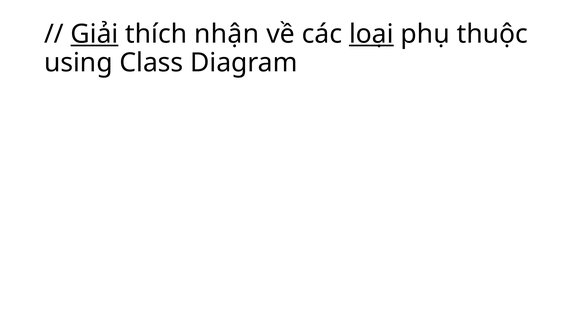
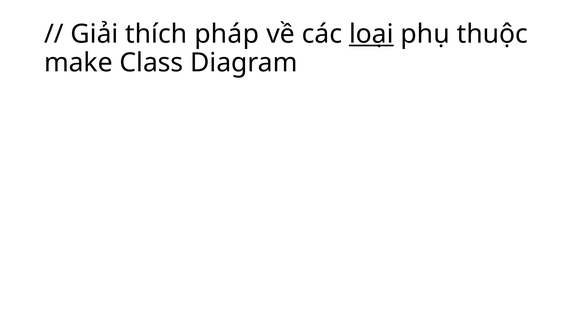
Giải underline: present -> none (95, 34)
nhận: nhận -> pháp (227, 34)
using: using -> make (78, 63)
